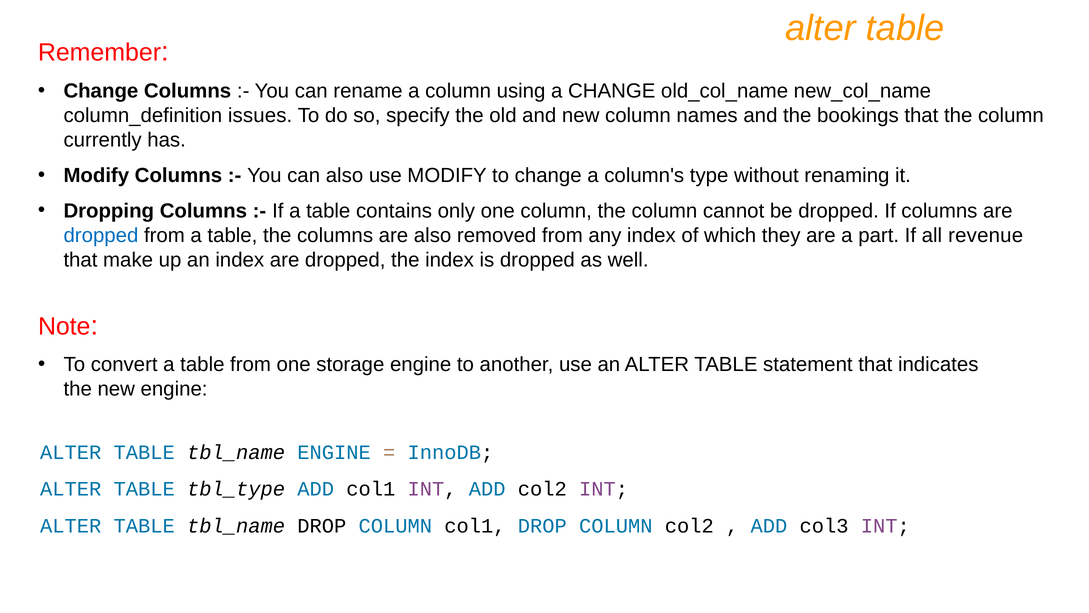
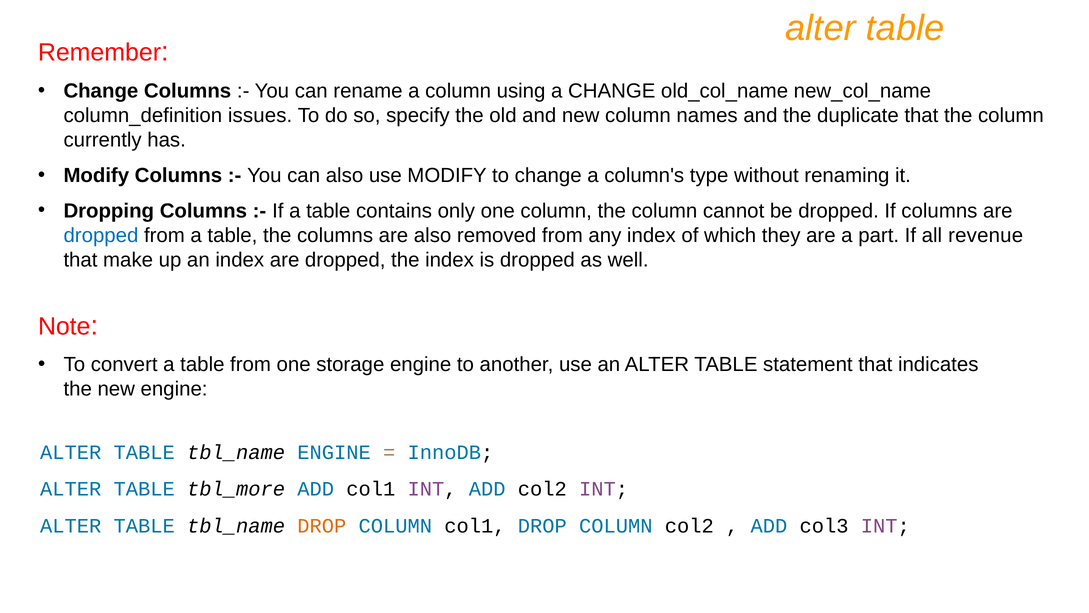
bookings: bookings -> duplicate (858, 115)
tbl_type: tbl_type -> tbl_more (236, 489)
DROP colour: black -> orange (322, 525)
